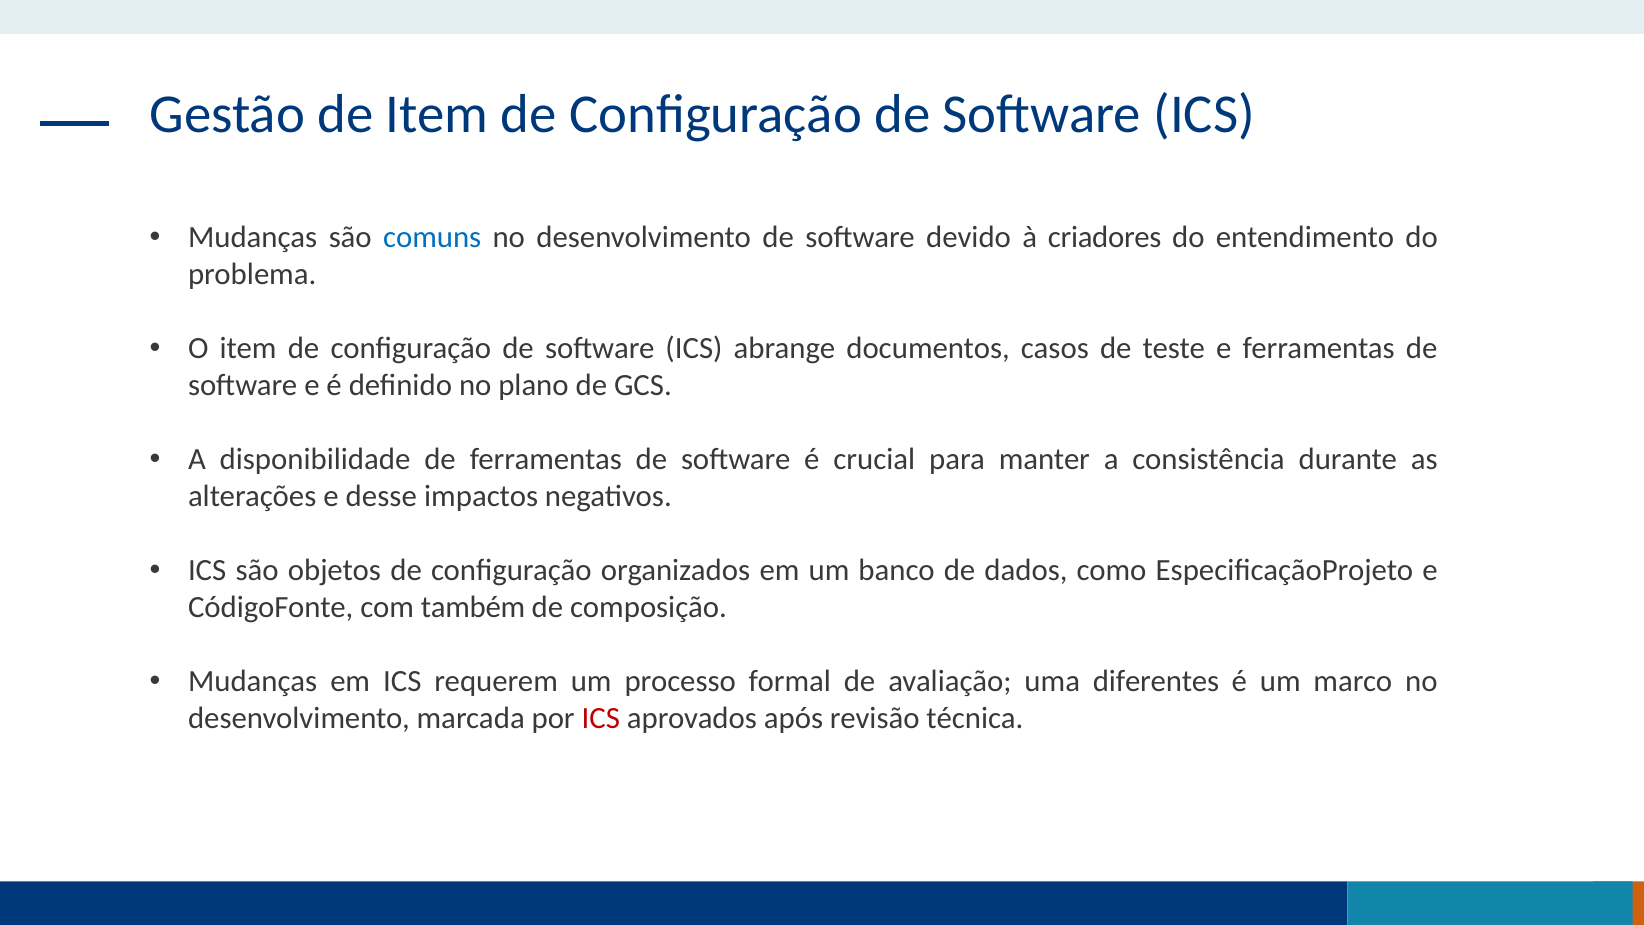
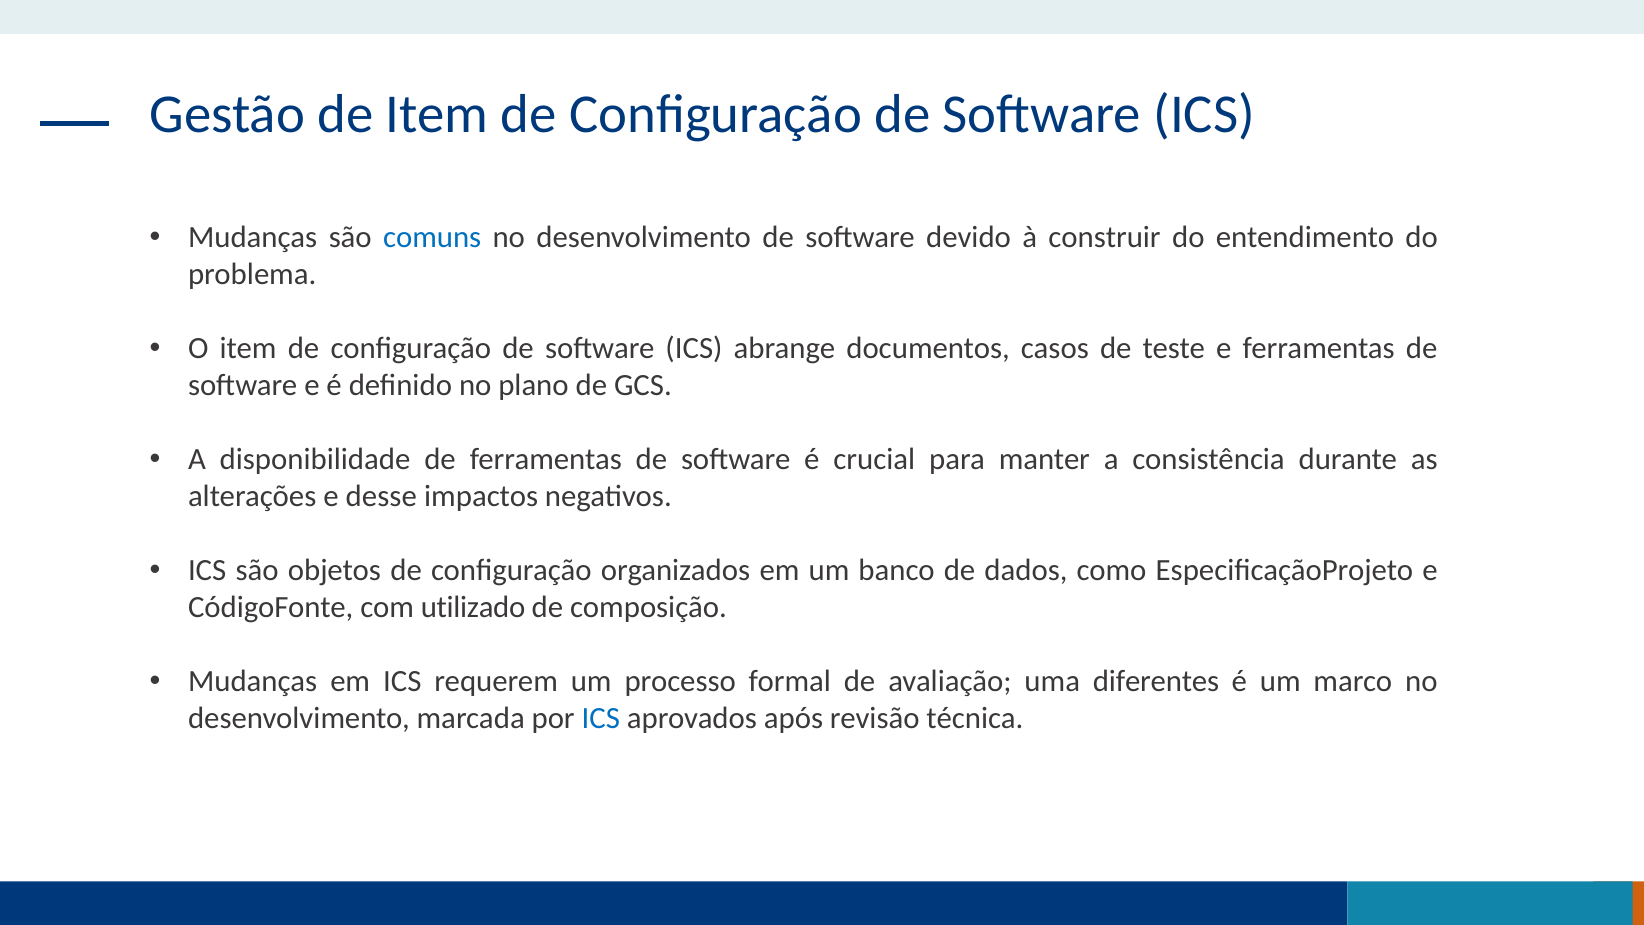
criadores: criadores -> construir (1105, 238)
também: também -> utilizado (473, 607)
ICS colour: red -> blue (601, 718)
